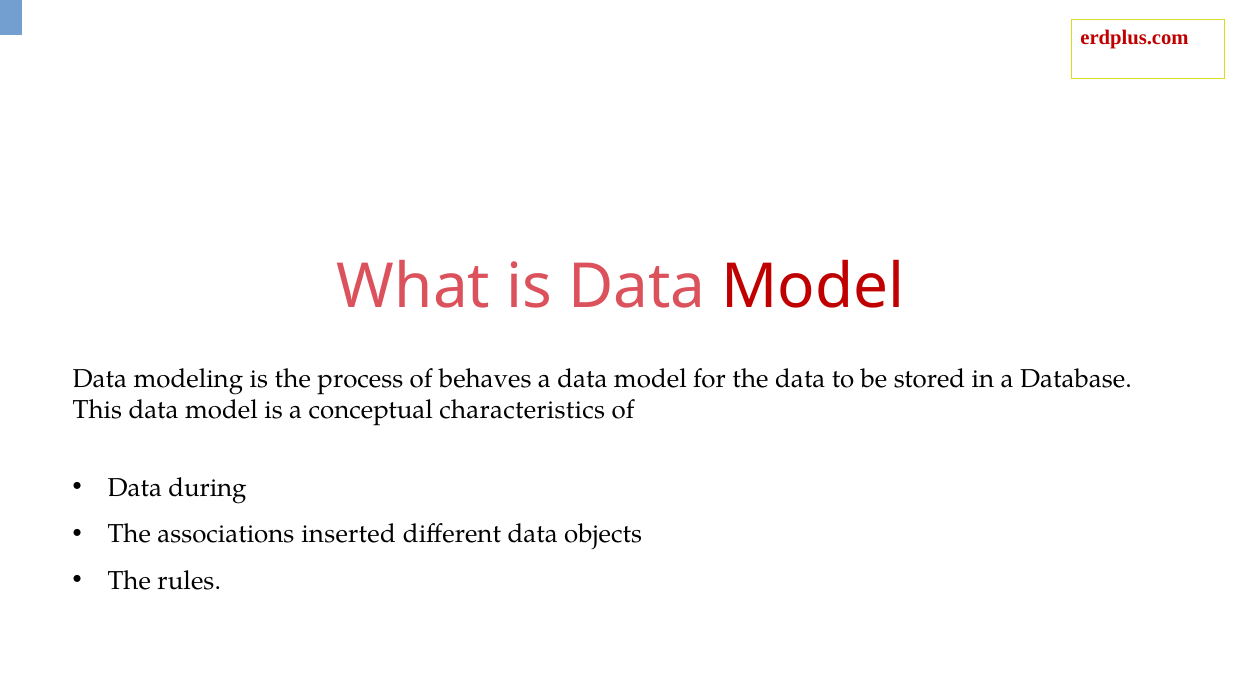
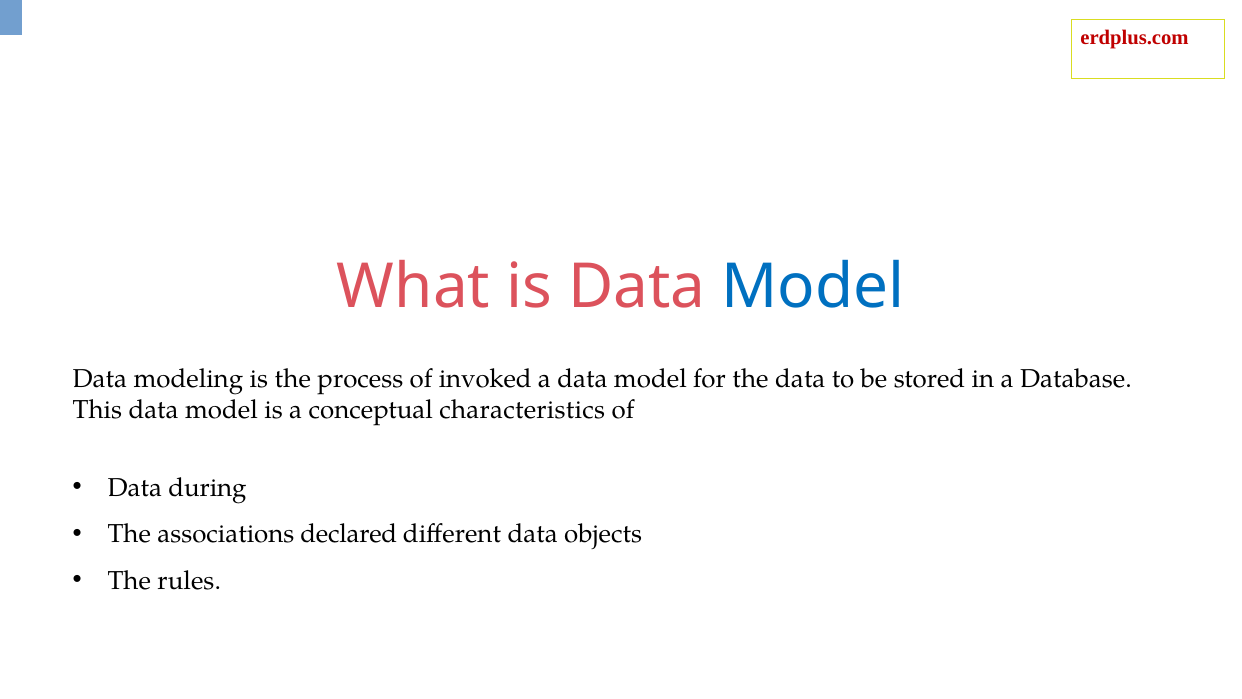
Model colour: red -> blue (813, 287)
behaves: behaves -> invoked (485, 379)
inserted: inserted -> declared (349, 534)
